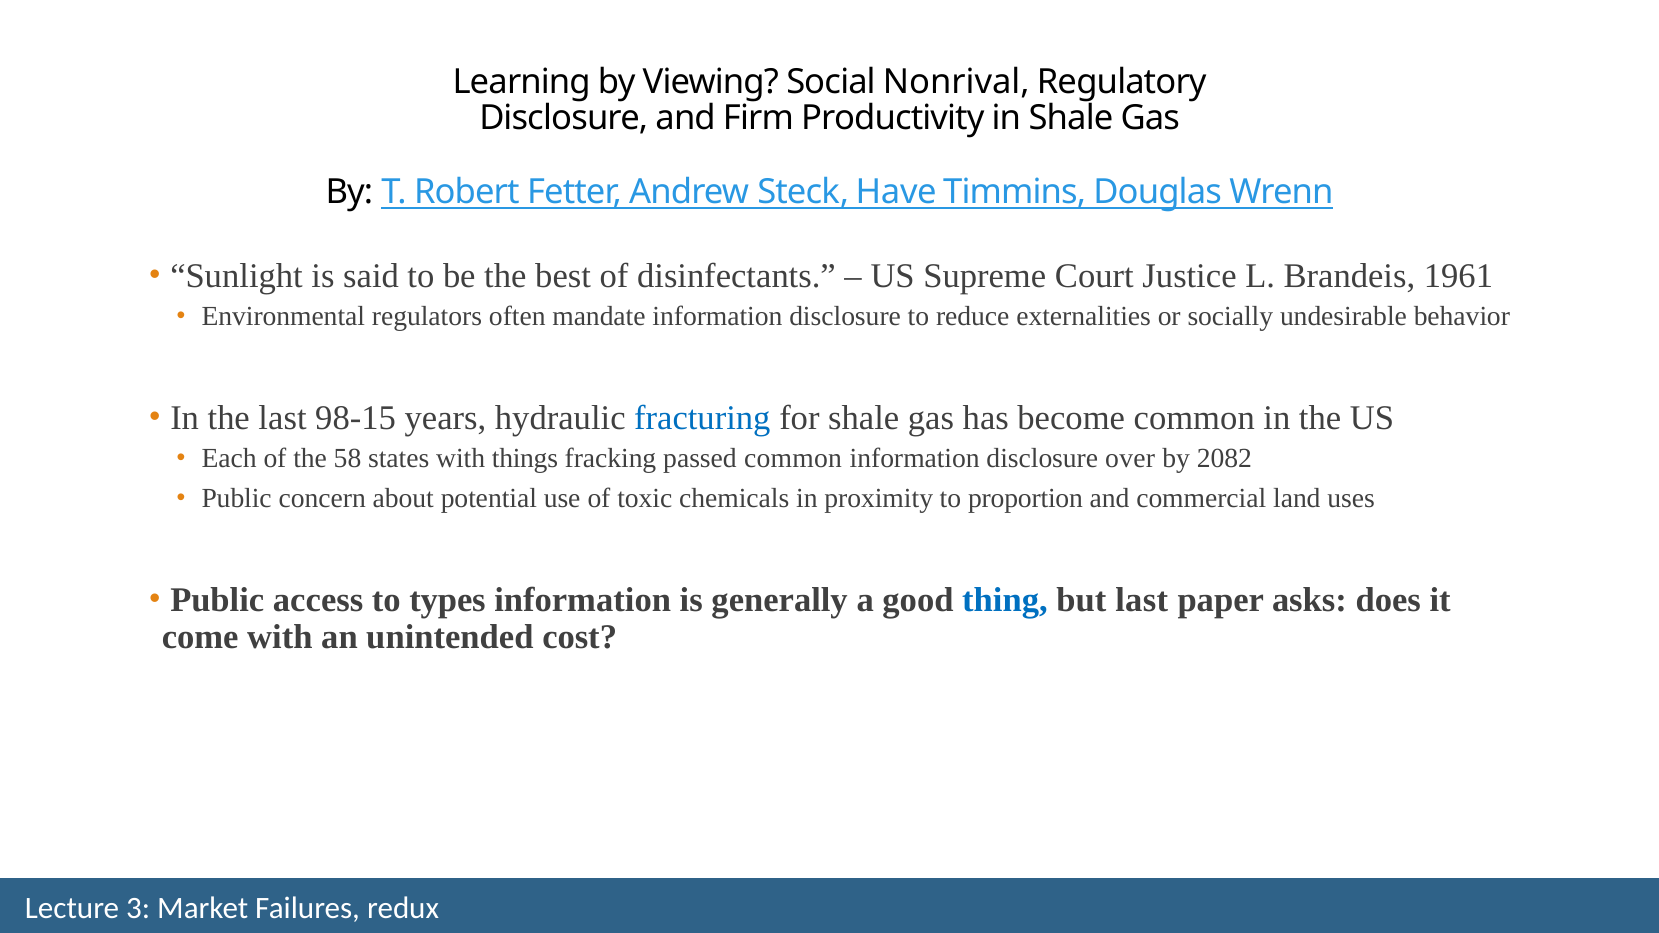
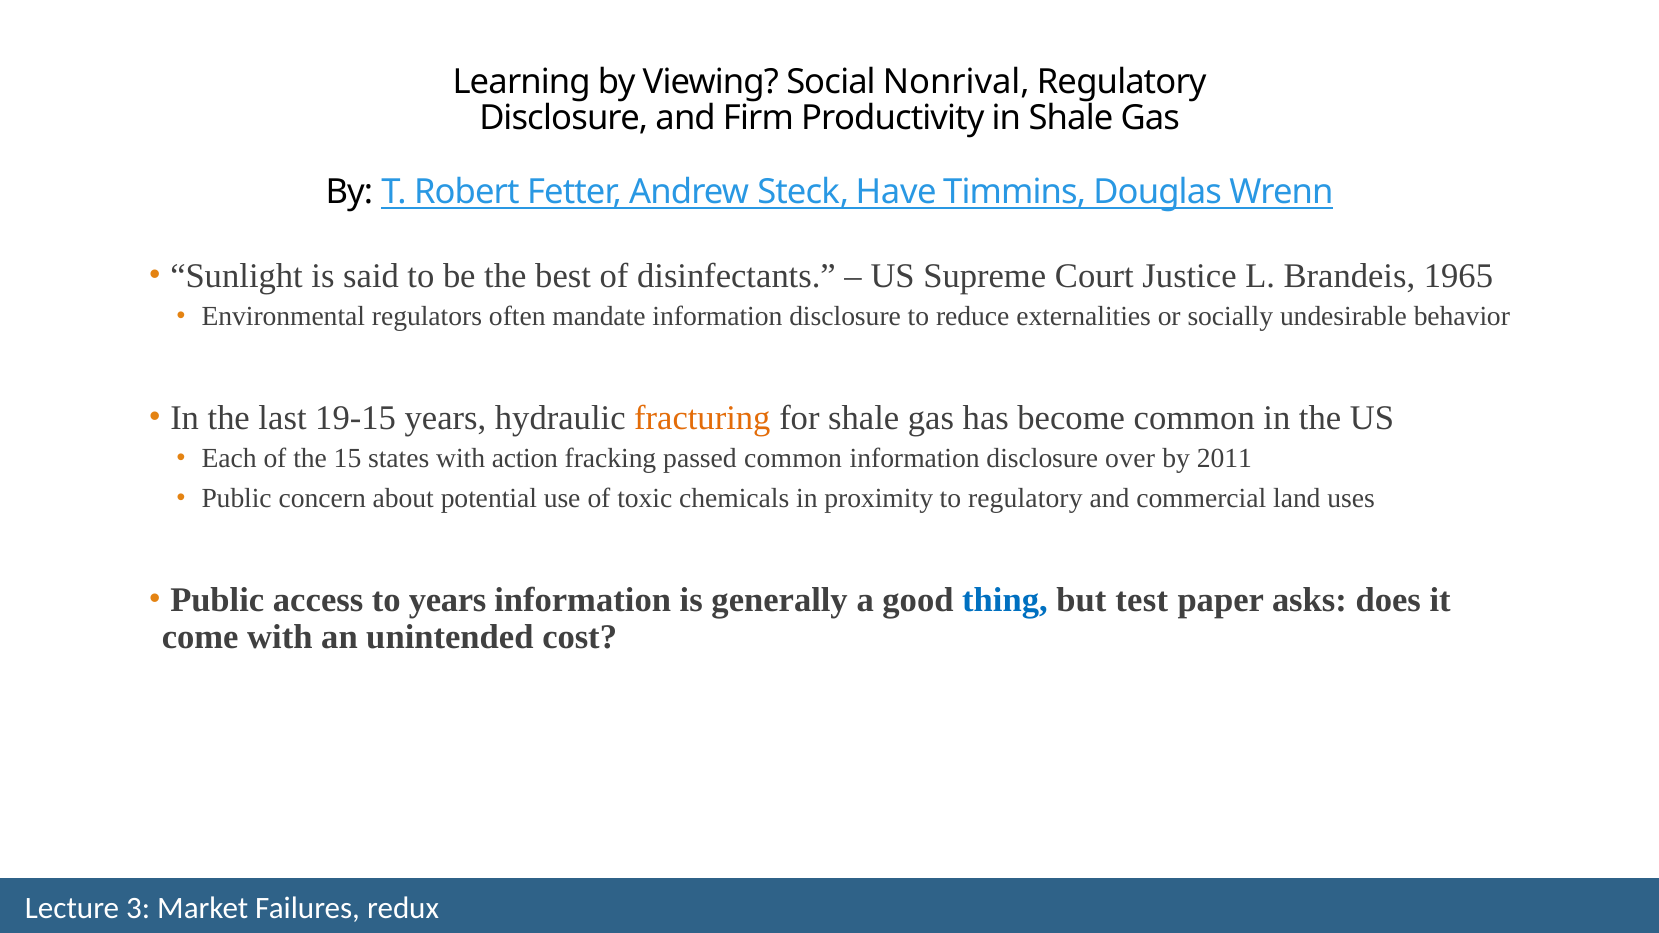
1961: 1961 -> 1965 (1458, 276)
98-15: 98-15 -> 19-15 (356, 418)
fracturing colour: blue -> orange (702, 418)
58: 58 -> 15 (348, 458)
things: things -> action (525, 458)
2082: 2082 -> 2011 (1224, 458)
to proportion: proportion -> regulatory (1025, 499)
to types: types -> years (448, 600)
but last: last -> test (1142, 600)
